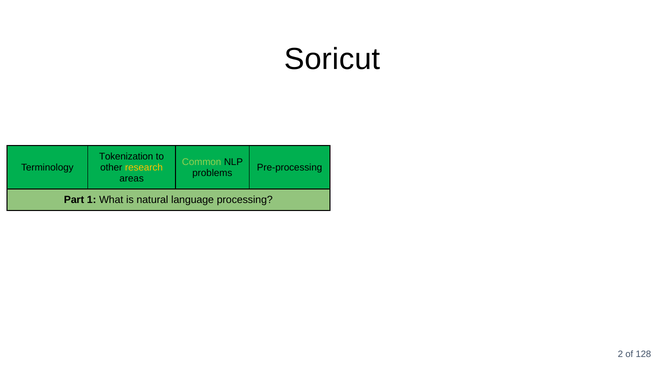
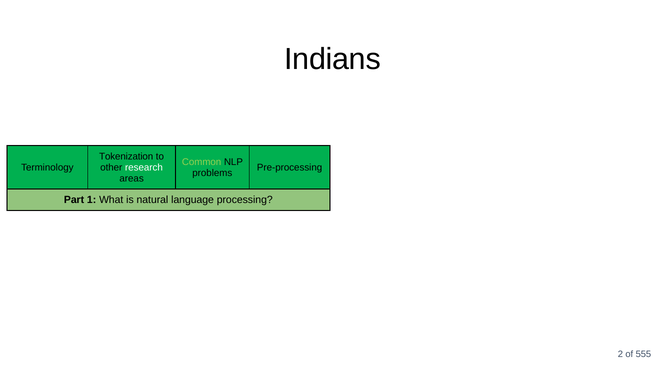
Soricut: Soricut -> Indians (333, 59)
research colour: yellow -> white (144, 167)
128: 128 -> 555 (643, 354)
